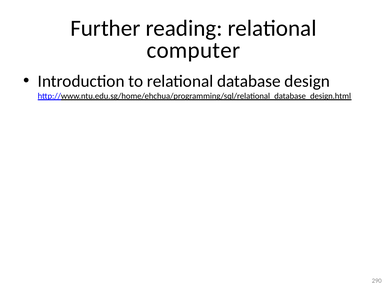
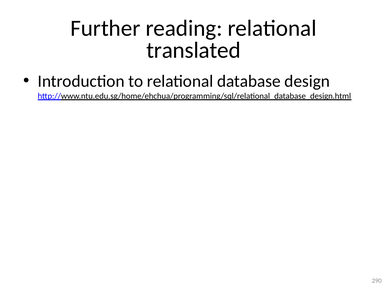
computer: computer -> translated (194, 50)
